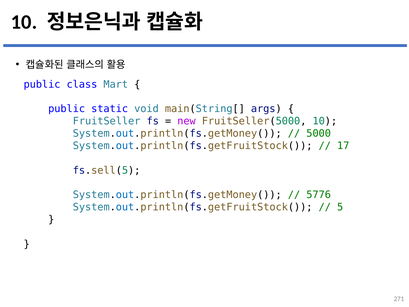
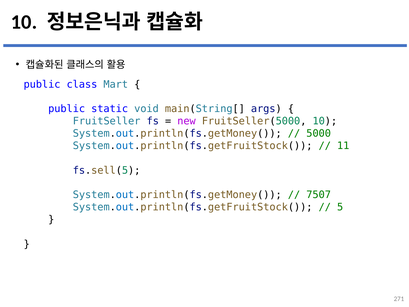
17: 17 -> 11 (343, 146)
5776: 5776 -> 7507 (319, 195)
